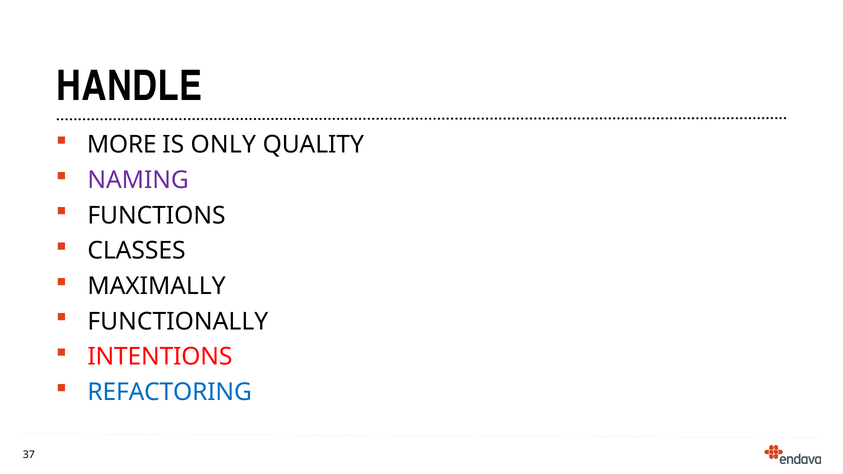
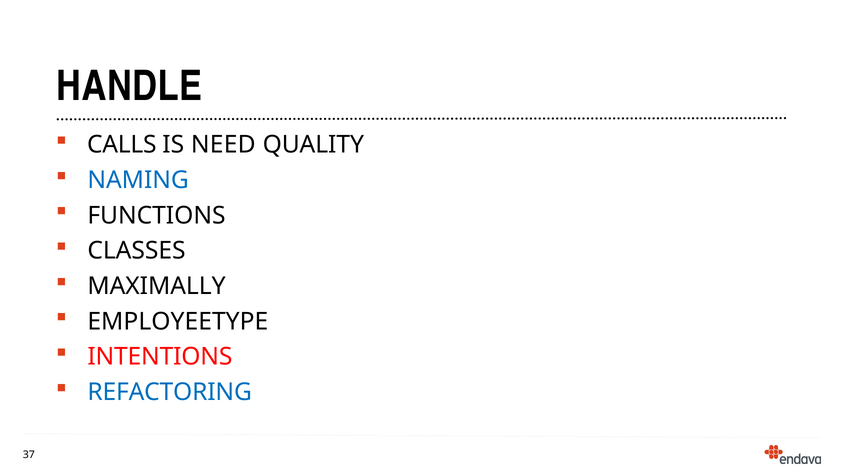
MORE: MORE -> CALLS (122, 145)
ONLY: ONLY -> NEED (223, 145)
NAMING colour: purple -> blue (138, 180)
FUNCTIONALLY: FUNCTIONALLY -> EMPLOYEETYPE (178, 322)
